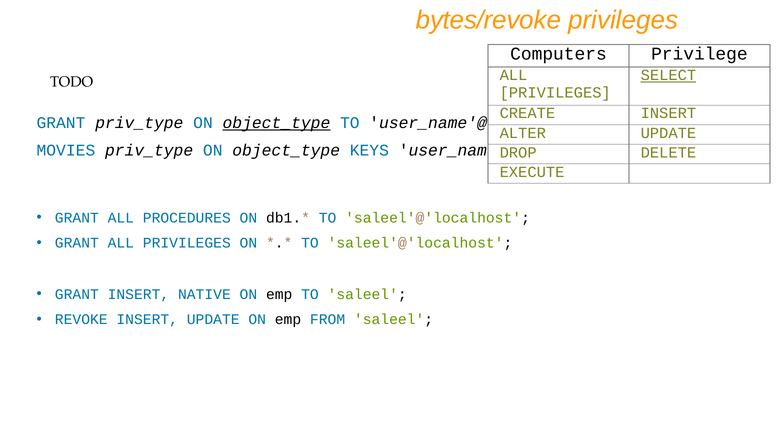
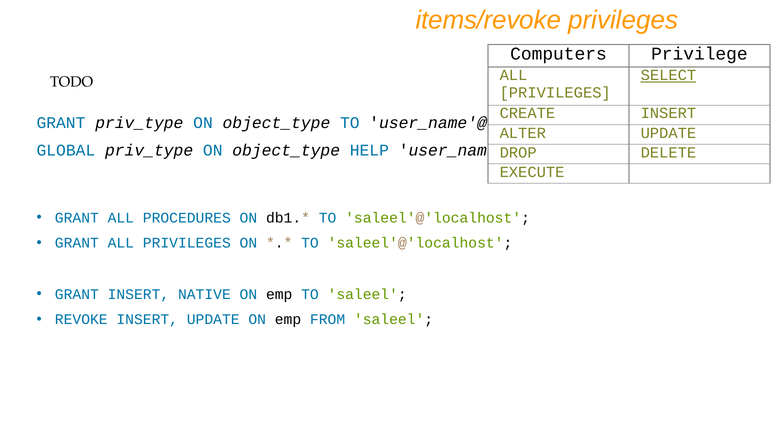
bytes/revoke: bytes/revoke -> items/revoke (488, 20)
object_type underline: present -> none (276, 123)
MOVIES: MOVIES -> GLOBAL (66, 150)
KEYS: KEYS -> HELP (369, 150)
